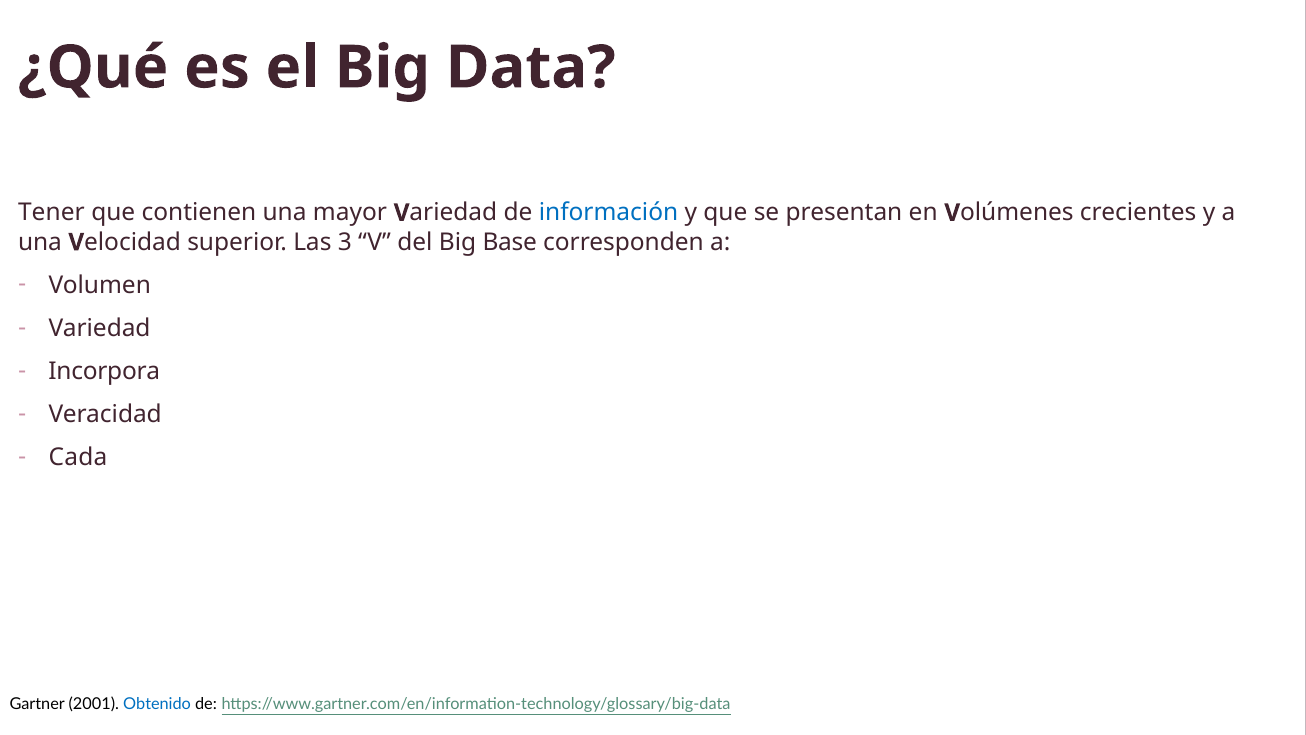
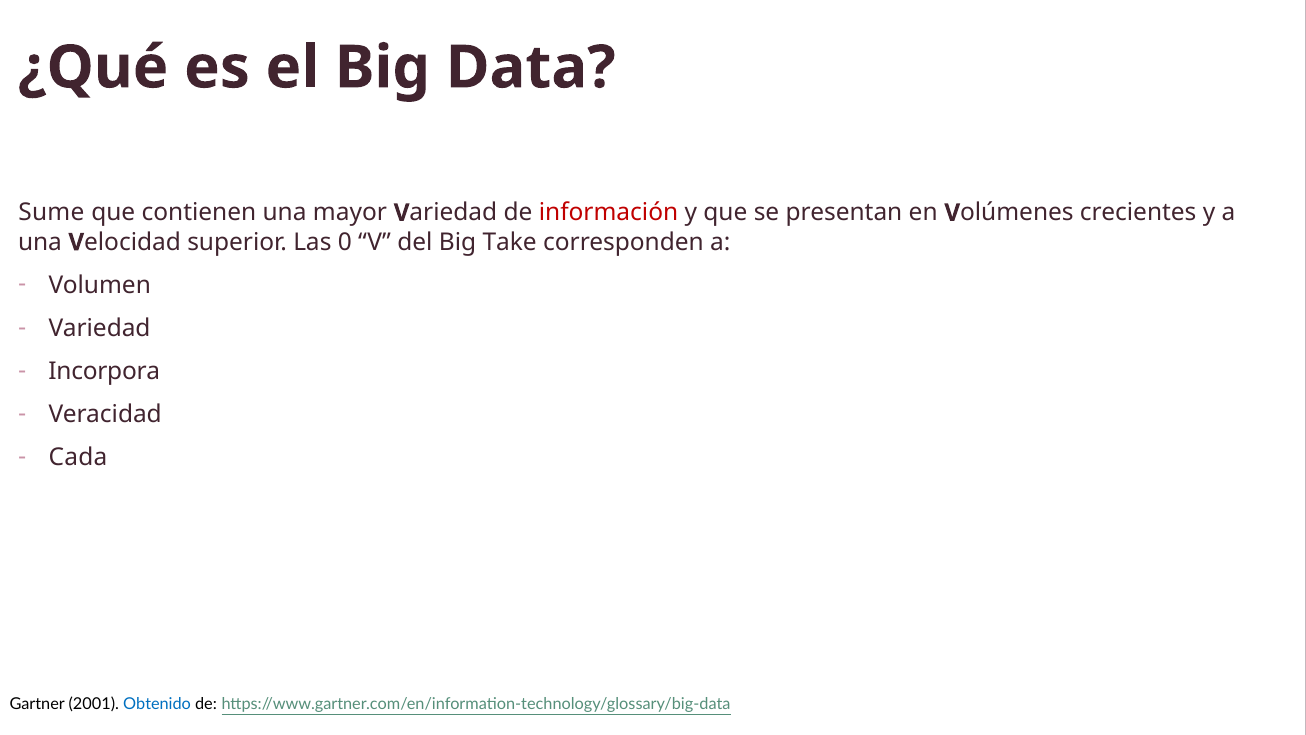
Tener: Tener -> Sume (51, 213)
información colour: blue -> red (609, 213)
3: 3 -> 0 (345, 242)
Base: Base -> Take (510, 242)
